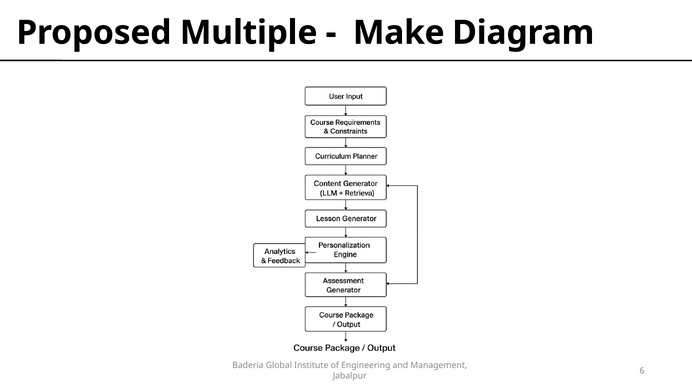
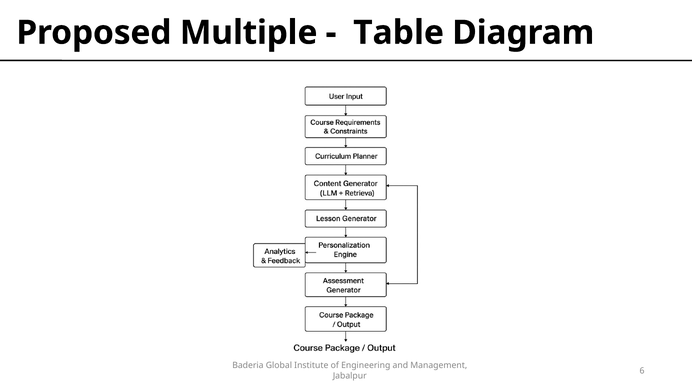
Make: Make -> Table (399, 33)
